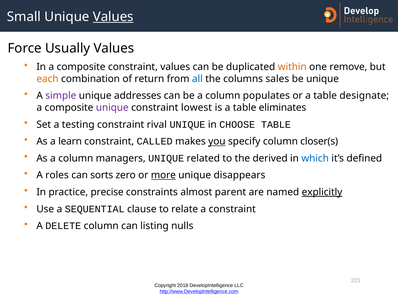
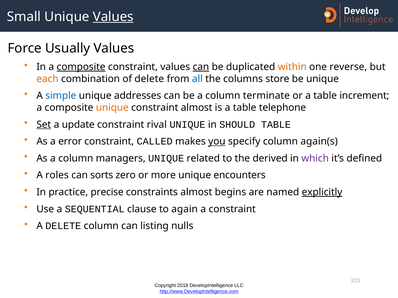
composite underline: none -> present (81, 67)
can underline: none -> present (201, 67)
remove: remove -> reverse (348, 67)
of return: return -> delete (149, 79)
sales: sales -> store (277, 79)
simple colour: purple -> blue (61, 96)
populates: populates -> terminate (266, 96)
designate: designate -> increment (364, 96)
unique colour: purple -> orange (112, 108)
constraint lowest: lowest -> almost (197, 108)
eliminates: eliminates -> telephone (282, 108)
Set underline: none -> present (44, 125)
testing: testing -> update (78, 125)
CHOOSE: CHOOSE -> SHOULD (237, 125)
learn: learn -> error (70, 142)
closer(s: closer(s -> again(s (319, 142)
which colour: blue -> purple (315, 159)
more underline: present -> none (163, 176)
disappears: disappears -> encounters (240, 176)
parent: parent -> begins (230, 192)
relate: relate -> again (185, 209)
